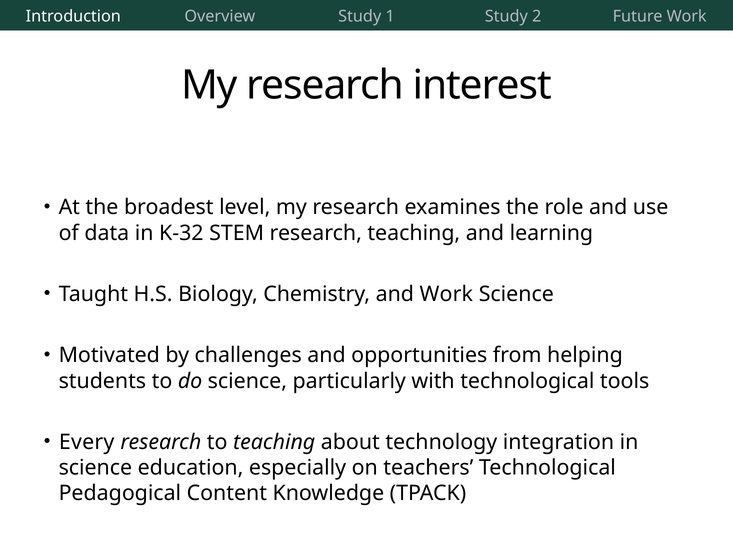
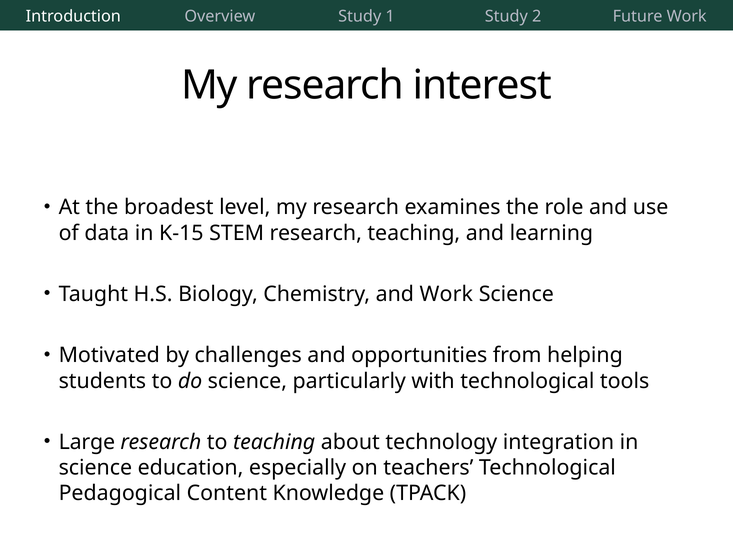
K-32: K-32 -> K-15 (181, 233)
Every: Every -> Large (87, 442)
